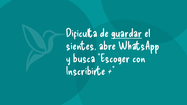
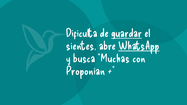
WhatsApp underline: none -> present (139, 46)
Escoger: Escoger -> Muchas (114, 59)
Inscribirte: Inscribirte -> Proponían (86, 71)
